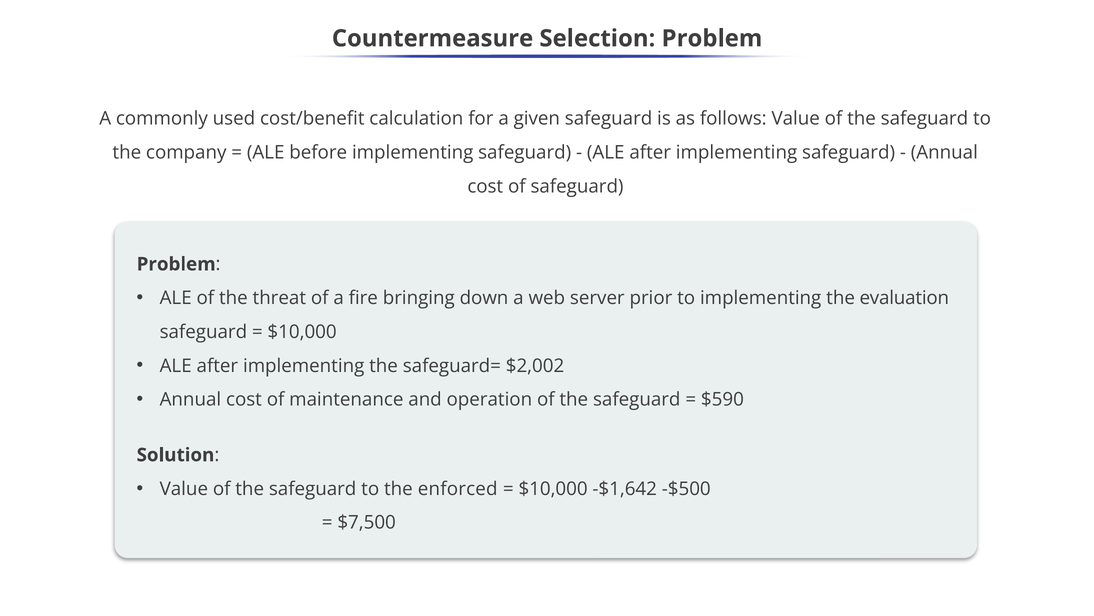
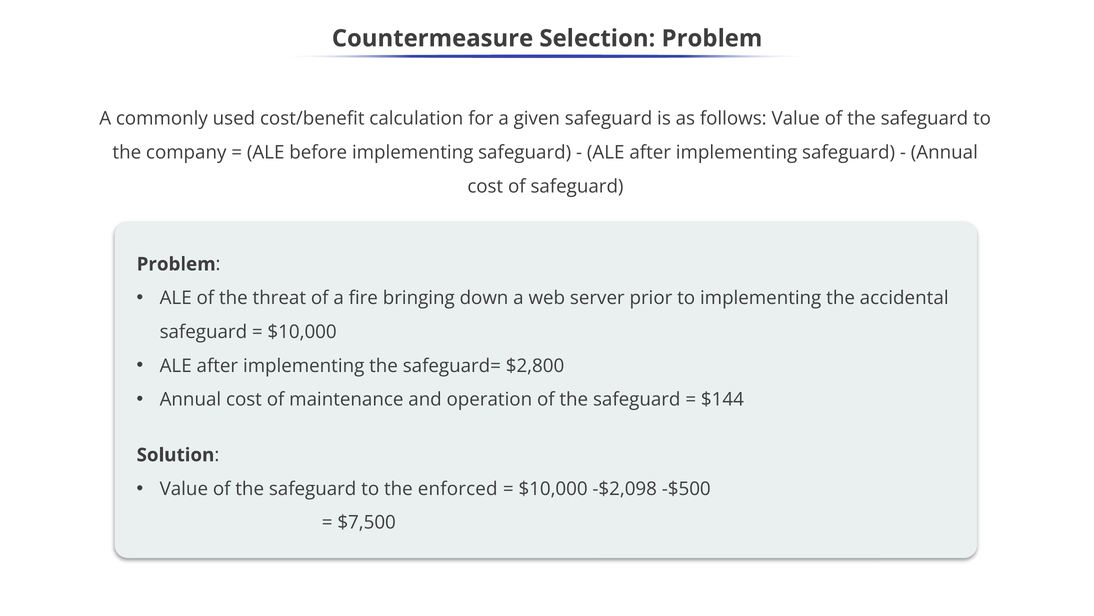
evaluation: evaluation -> accidental (904, 298)
$2,002: $2,002 -> $2,800 (535, 365)
$590: $590 -> $144 (722, 399)
-$1,642: -$1,642 -> -$2,098 (625, 488)
